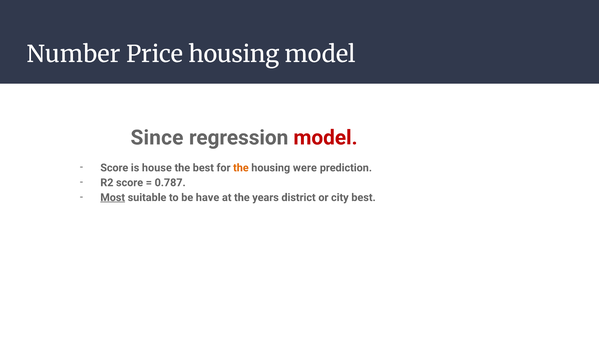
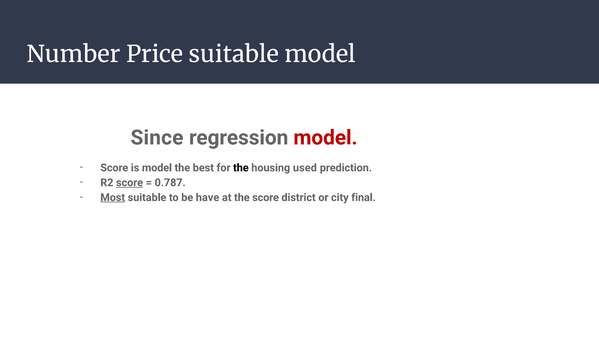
Price housing: housing -> suitable (234, 54)
is house: house -> model (157, 168)
the colour: orange -> black (241, 168)
were: were -> used (305, 168)
score underline: none -> present (130, 183)
the years: years -> score (266, 197)
city best: best -> final (364, 197)
